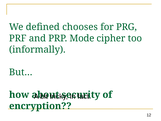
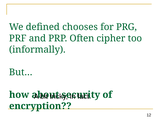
Mode: Mode -> Often (82, 38)
